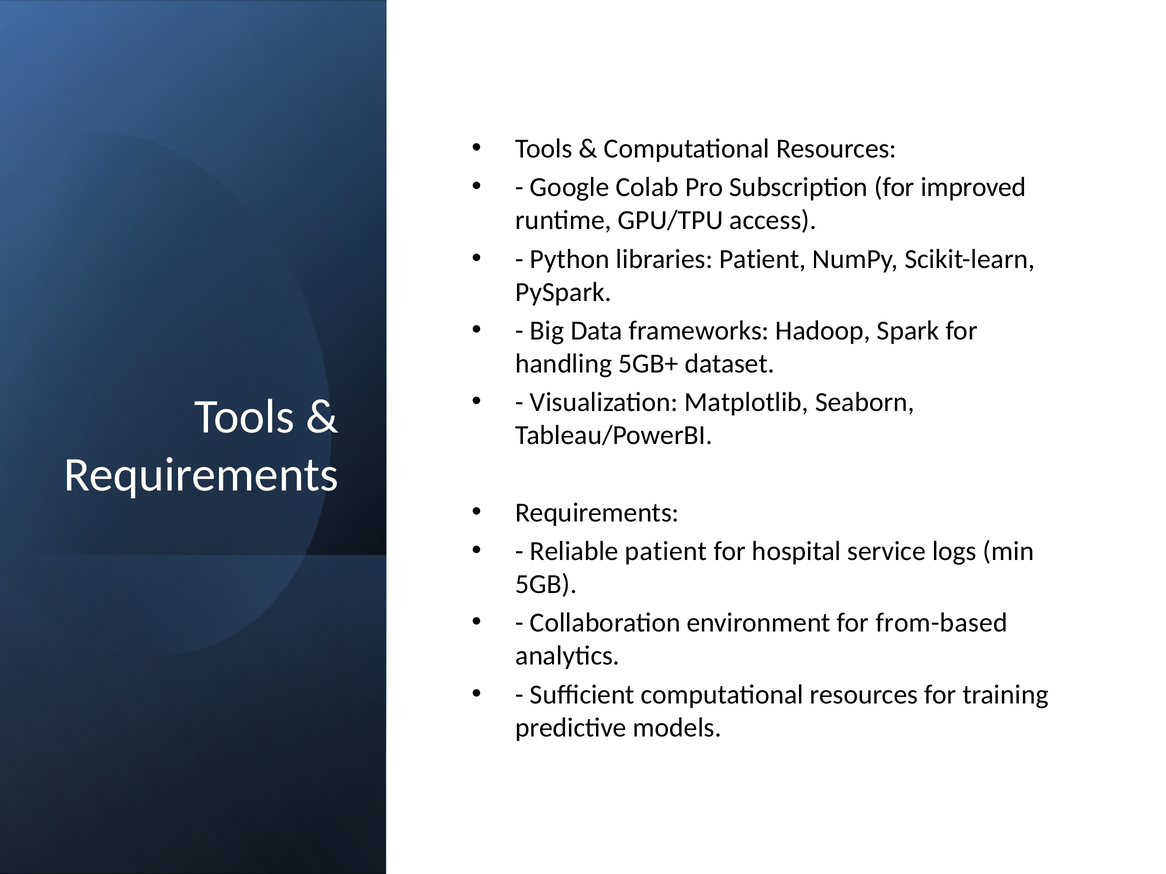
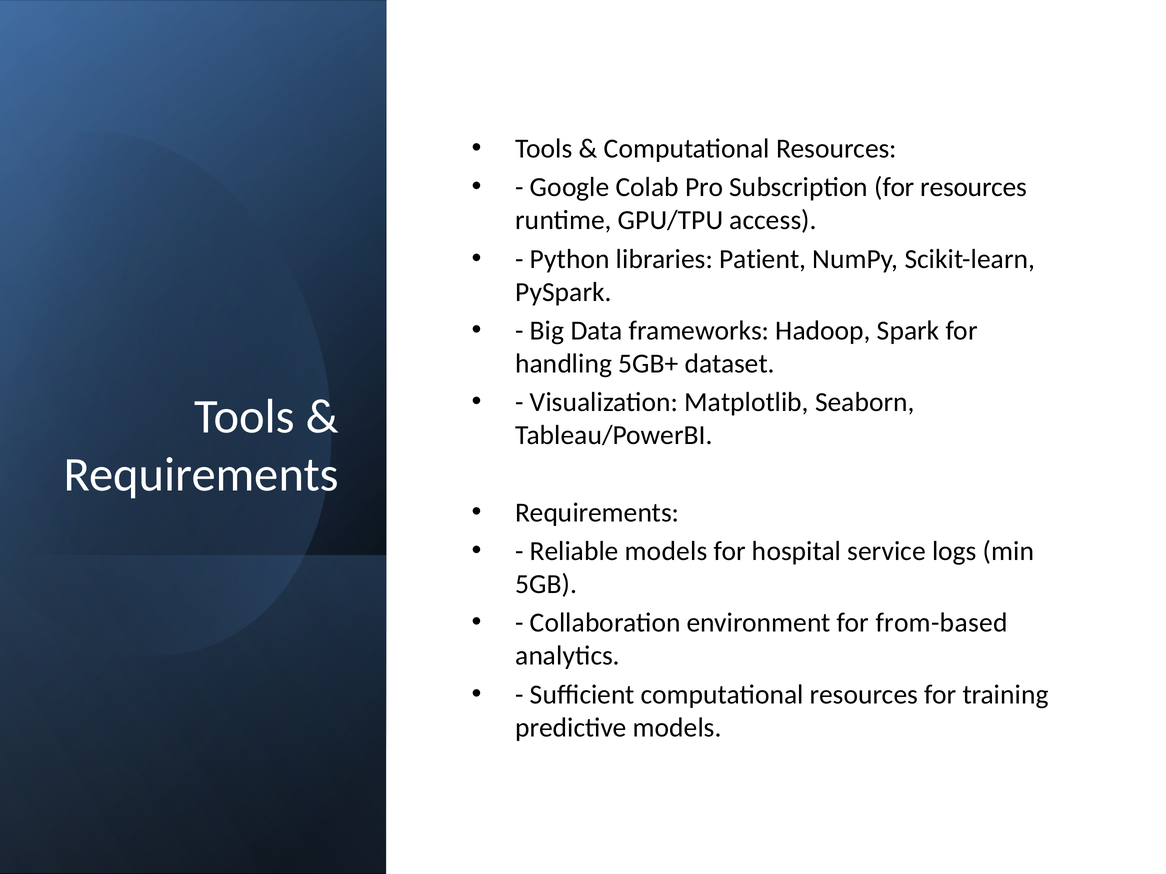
for improved: improved -> resources (974, 187)
Reliable patient: patient -> models (666, 551)
